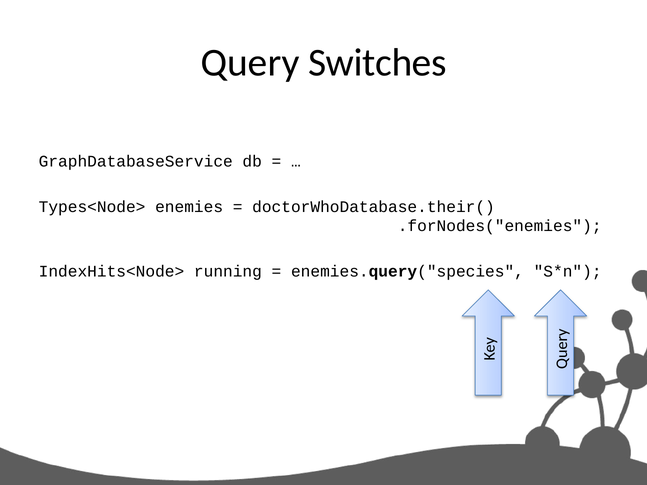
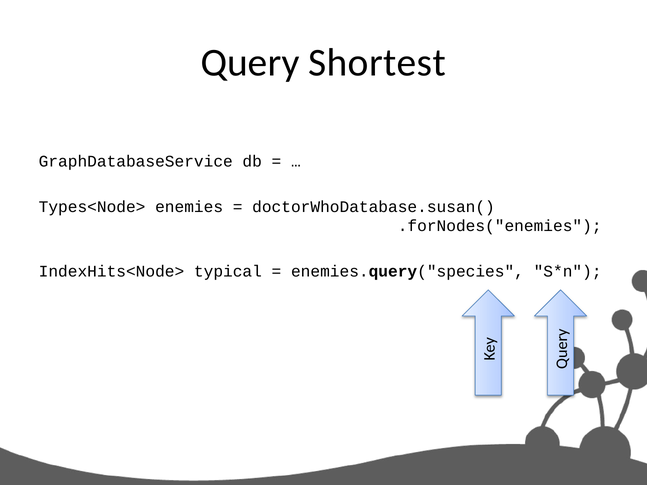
Switches: Switches -> Shortest (377, 63)
doctorWhoDatabase.their(: doctorWhoDatabase.their( -> doctorWhoDatabase.susan( (374, 207)
running: running -> typical (228, 272)
